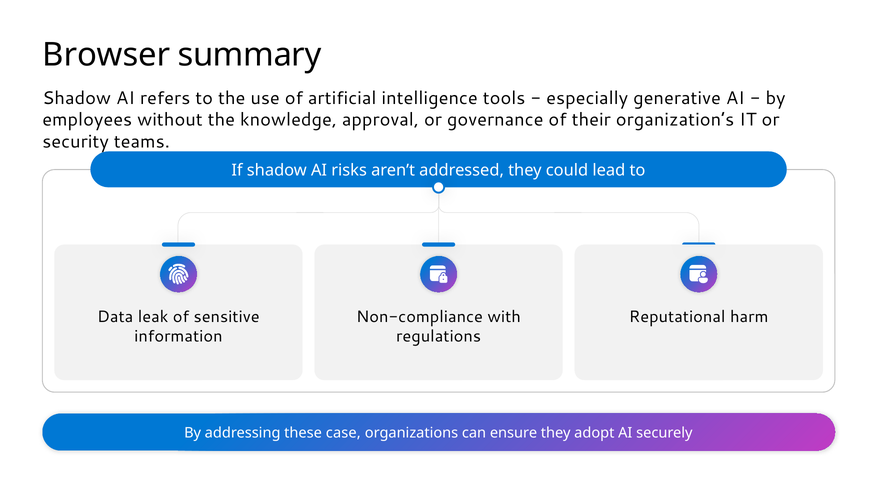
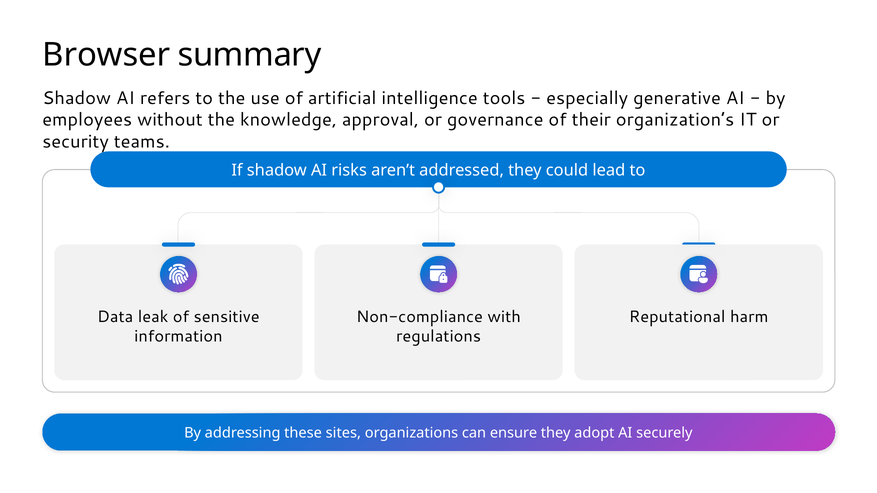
case: case -> sites (343, 433)
